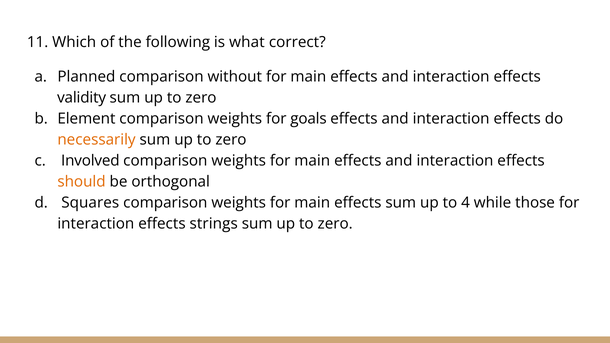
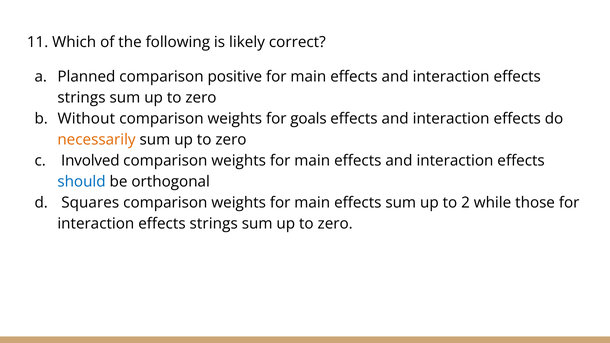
what: what -> likely (247, 42)
without: without -> positive (235, 77)
validity: validity -> strings (81, 98)
Element: Element -> Without (86, 119)
should colour: orange -> blue (82, 182)
4: 4 -> 2 (466, 203)
